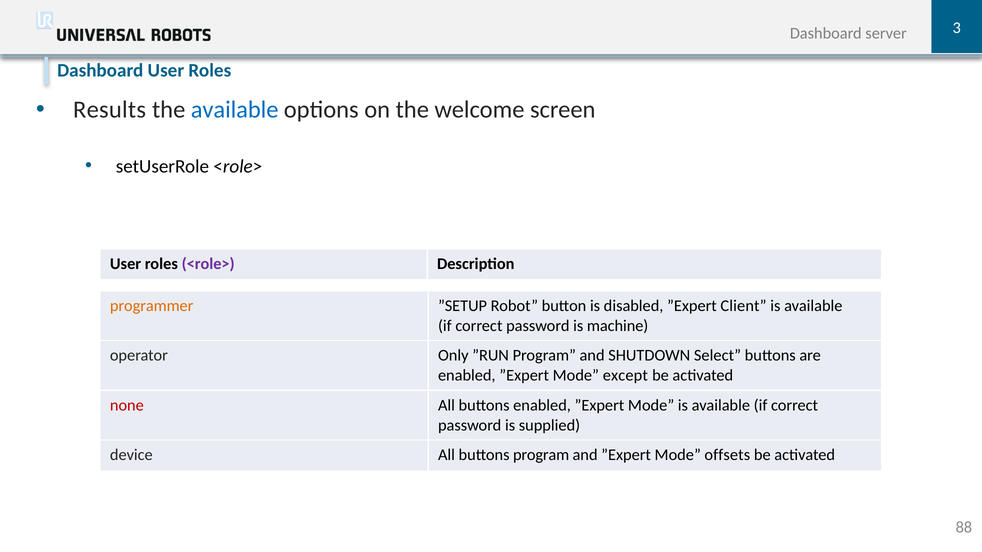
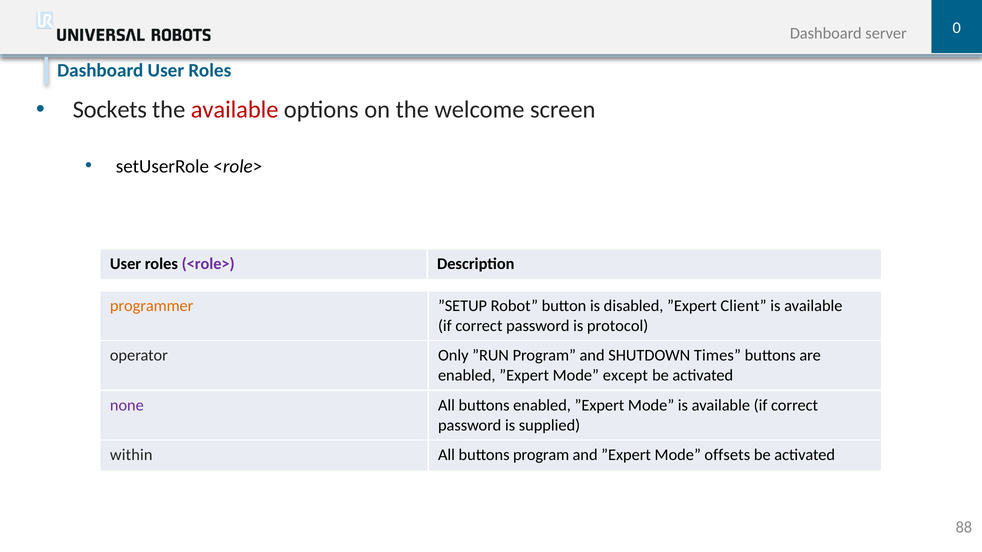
3: 3 -> 0 (957, 28)
Results: Results -> Sockets (110, 110)
available colour: blue -> red (235, 110)
machine: machine -> protocol (618, 326)
Select: Select -> Times (717, 356)
none colour: red -> purple (127, 406)
device: device -> within (131, 455)
